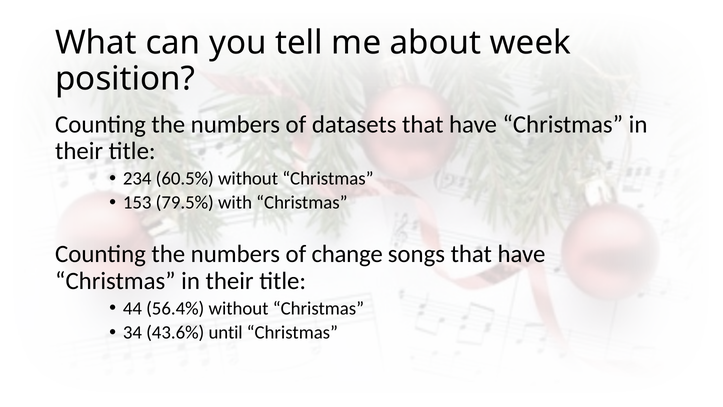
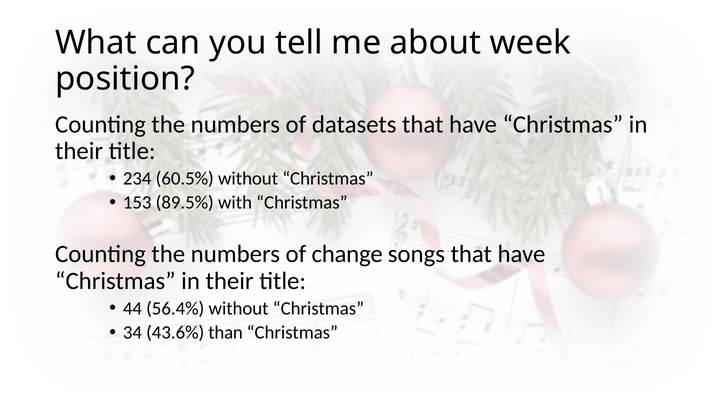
79.5%: 79.5% -> 89.5% (185, 203)
until: until -> than (226, 332)
